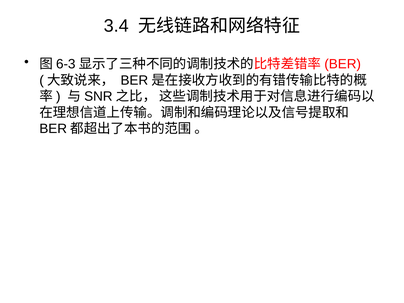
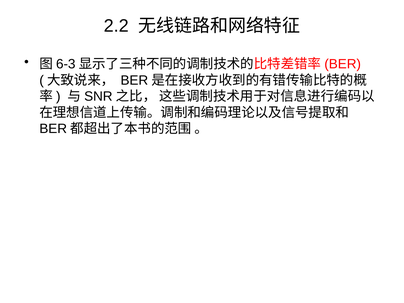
3.4: 3.4 -> 2.2 (116, 26)
